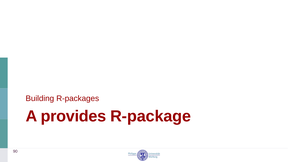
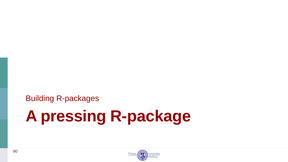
provides: provides -> pressing (73, 116)
